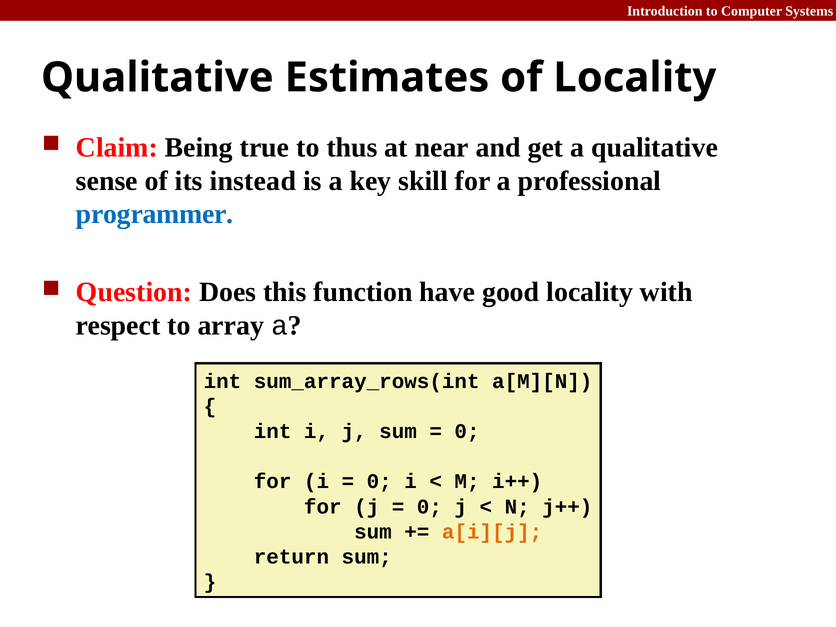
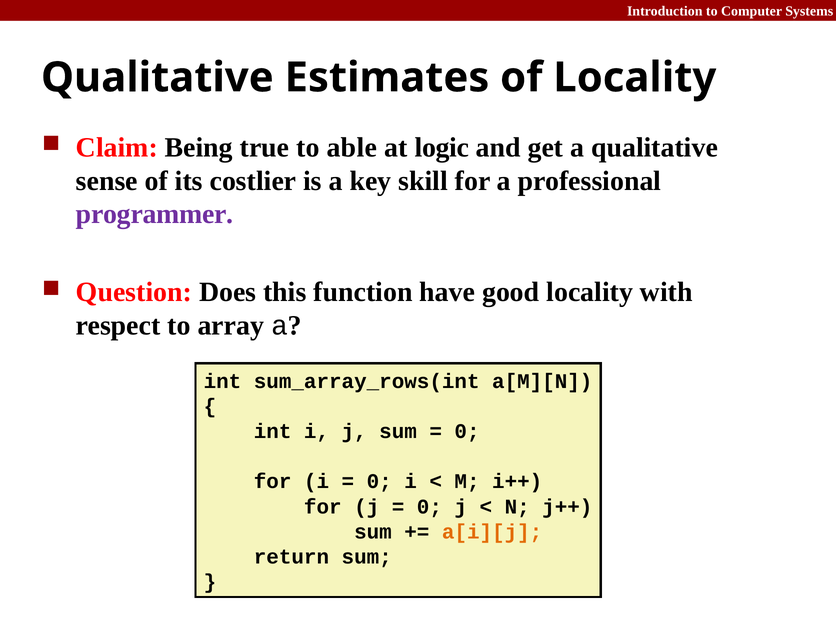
thus: thus -> able (352, 147)
near: near -> logic (442, 147)
instead: instead -> costlier (253, 181)
programmer colour: blue -> purple (155, 214)
